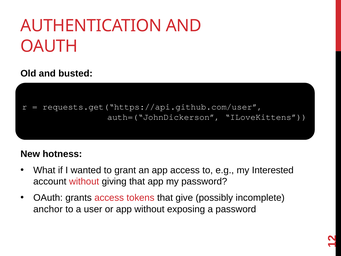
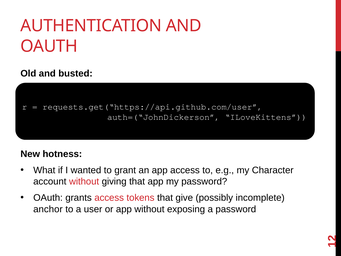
Interested: Interested -> Character (273, 170)
